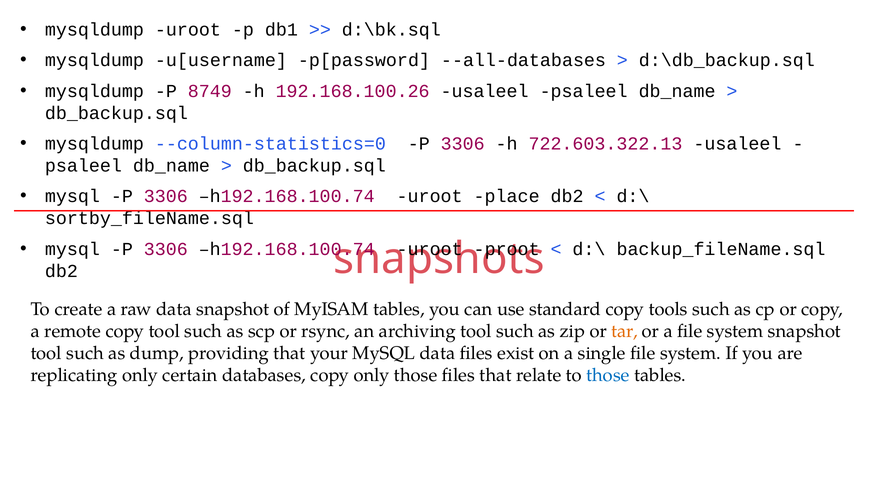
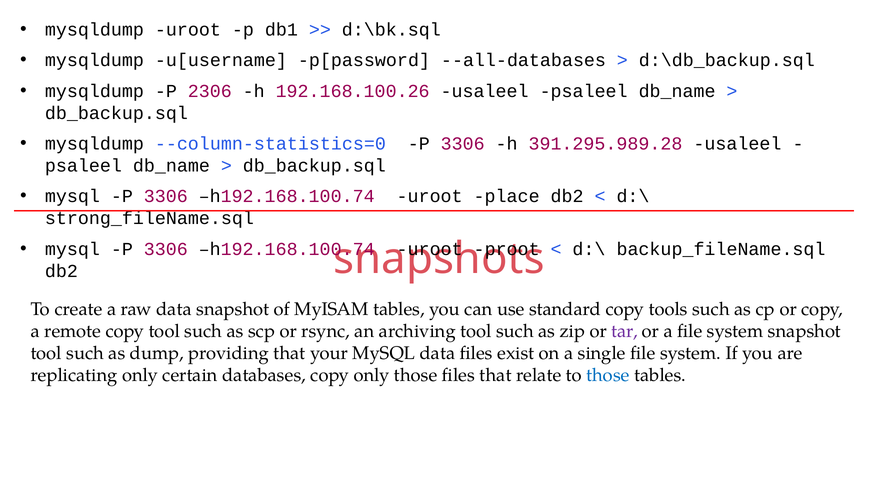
8749: 8749 -> 2306 (210, 91)
722.603.322.13: 722.603.322.13 -> 391.295.989.28 (605, 144)
sortby_fileName.sql: sortby_fileName.sql -> strong_fileName.sql (149, 218)
tar colour: orange -> purple (624, 331)
